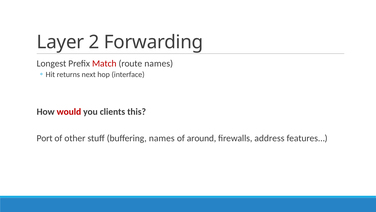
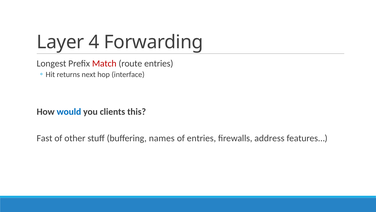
2: 2 -> 4 (94, 42)
route names: names -> entries (159, 63)
would colour: red -> blue (69, 111)
Port: Port -> Fast (44, 138)
of around: around -> entries (201, 138)
